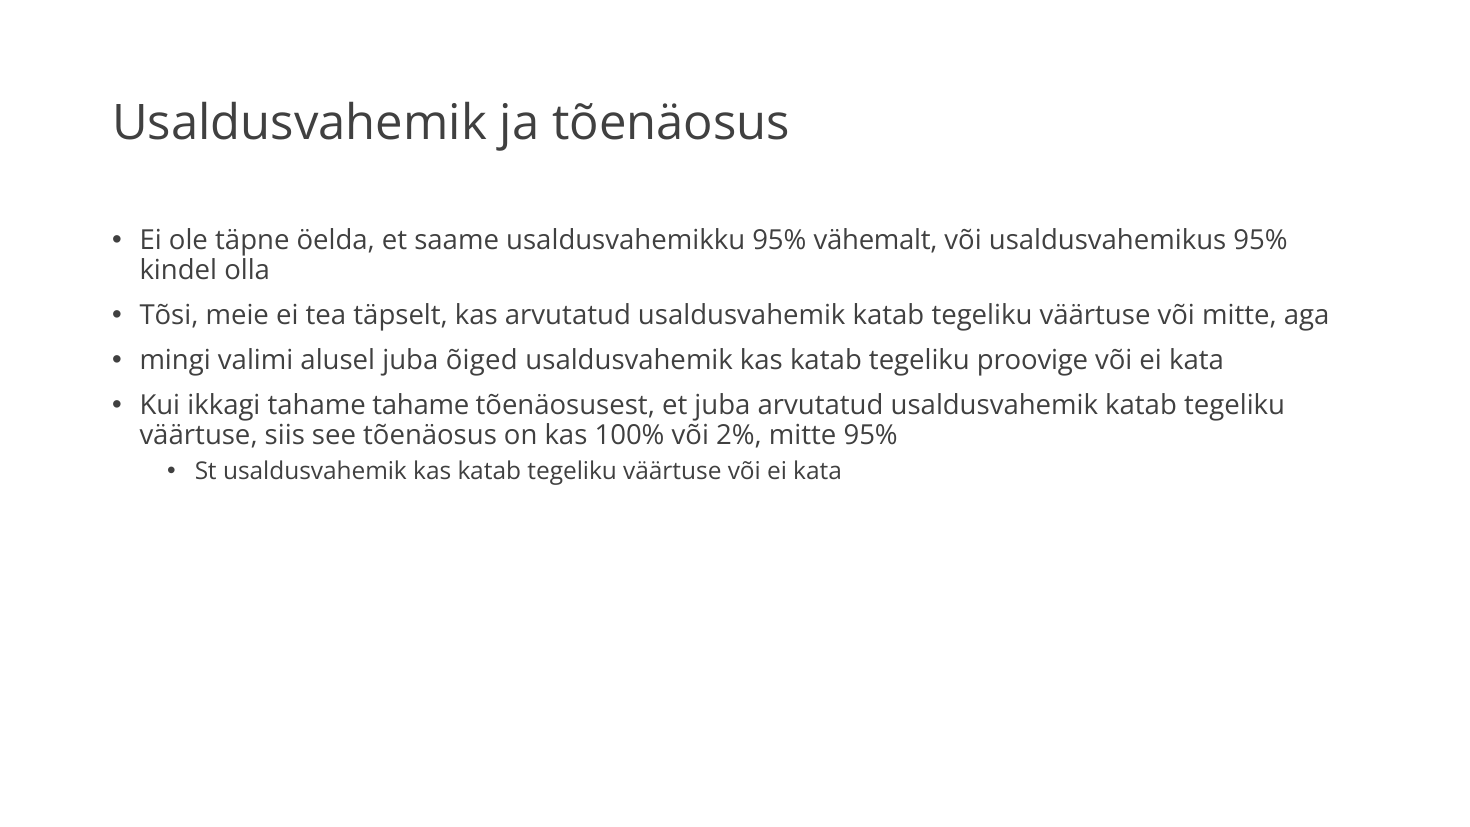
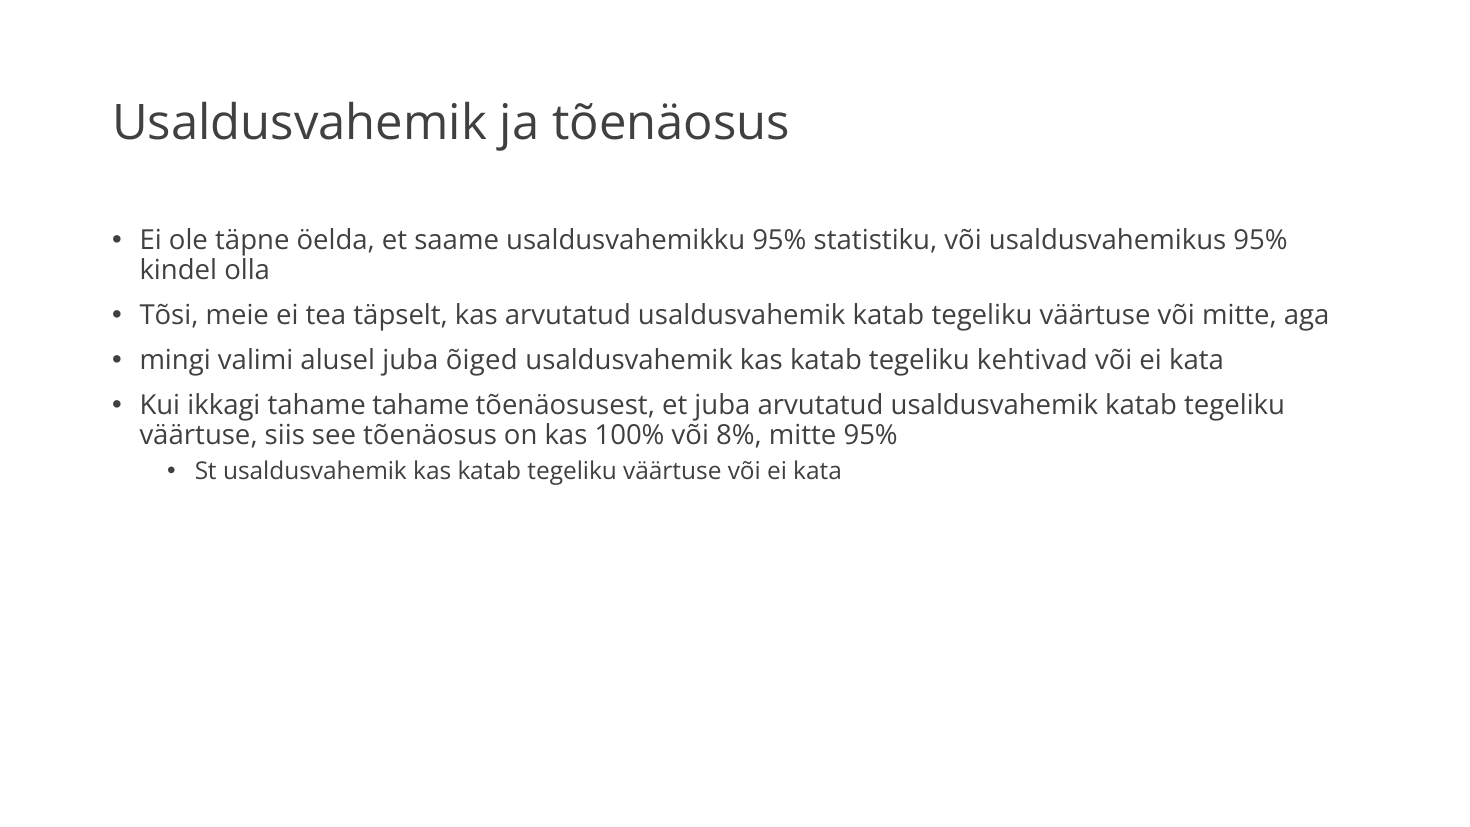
vähemalt: vähemalt -> statistiku (875, 240)
proovige: proovige -> kehtivad (1032, 360)
2%: 2% -> 8% (739, 435)
